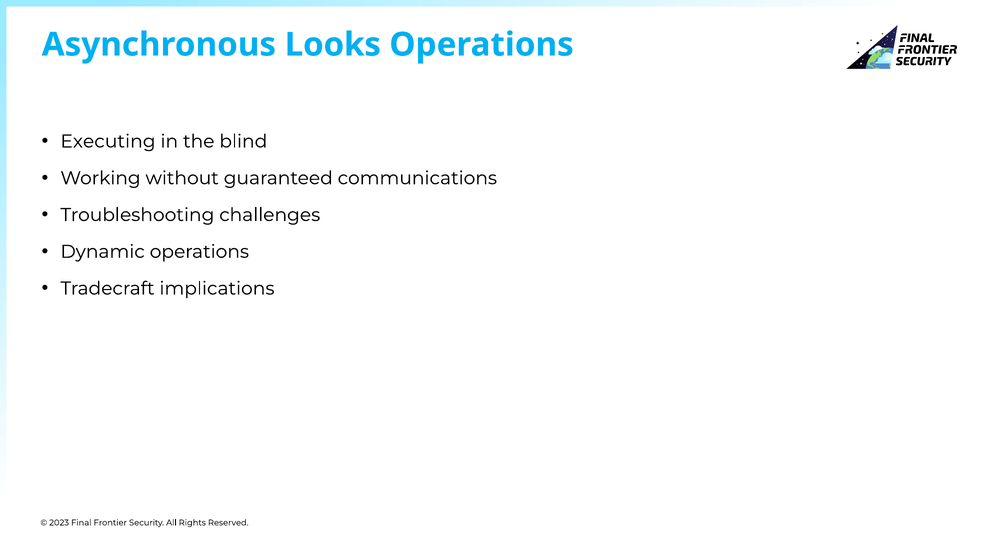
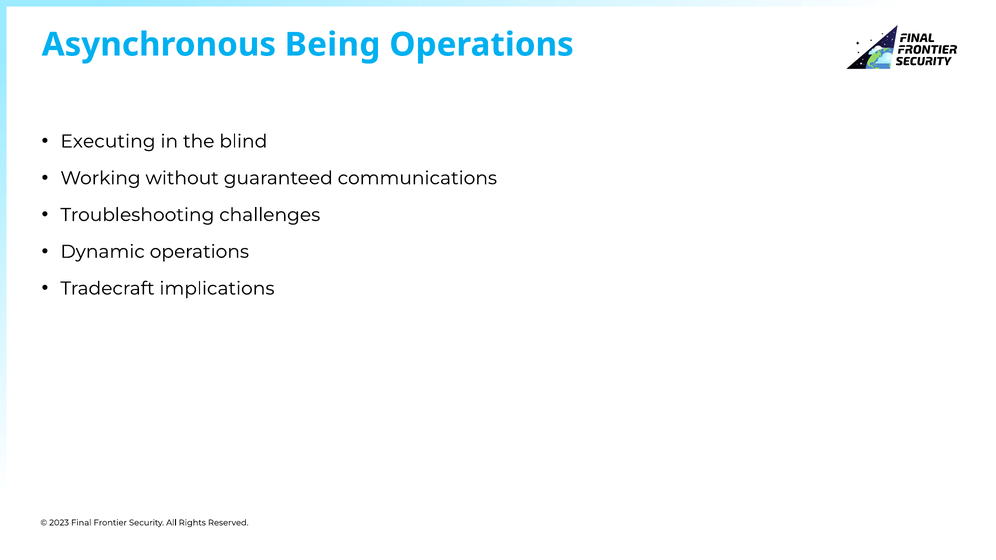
Looks: Looks -> Being (333, 45)
